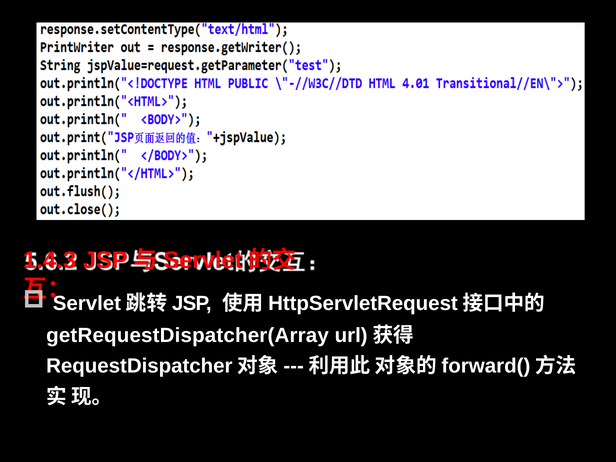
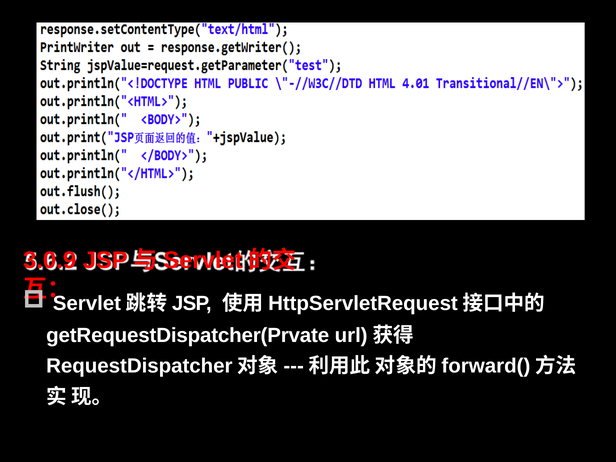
1.4.3: 1.4.3 -> 3.0.9 (50, 260)
getRequestDispatcher(Array: getRequestDispatcher(Array -> getRequestDispatcher(Prvate (188, 335)
